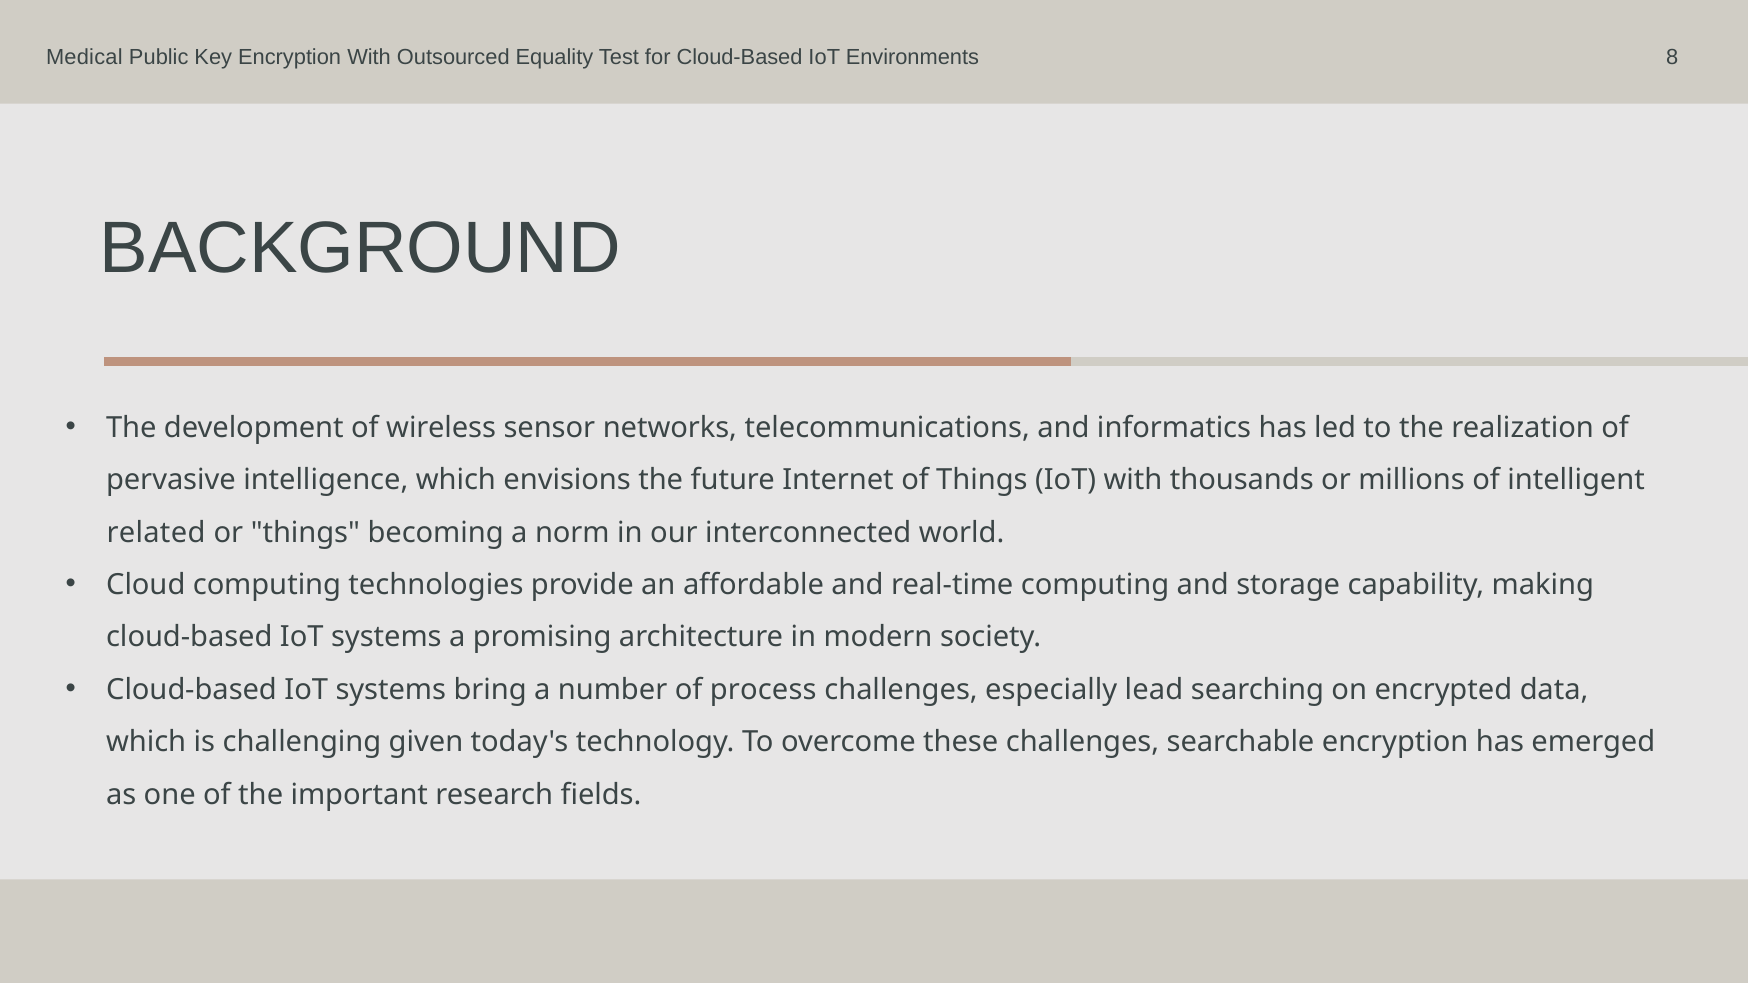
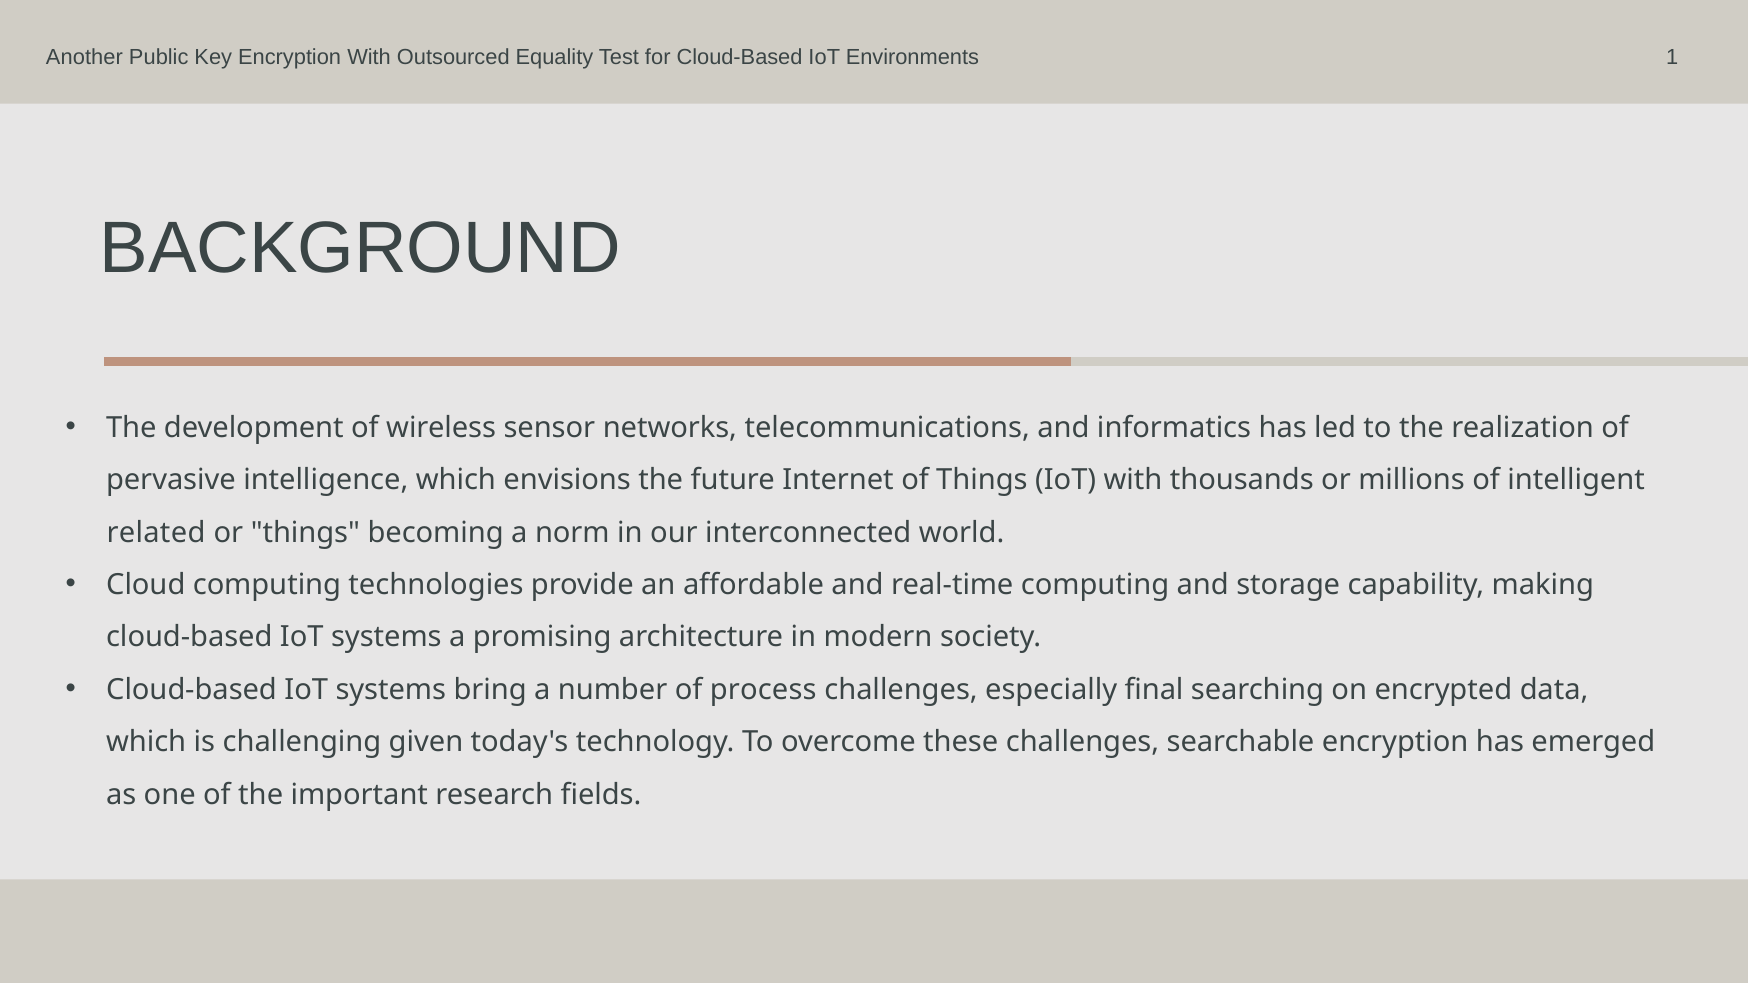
Medical: Medical -> Another (84, 58)
8: 8 -> 1 (1672, 58)
lead: lead -> final (1154, 690)
